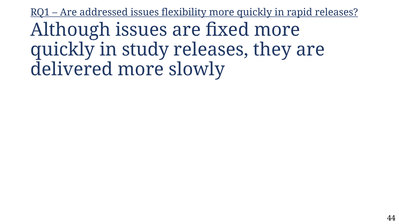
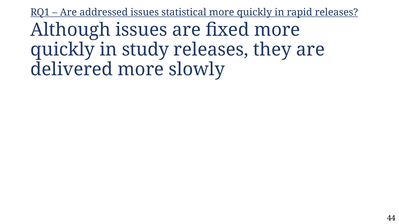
flexibility: flexibility -> statistical (184, 12)
